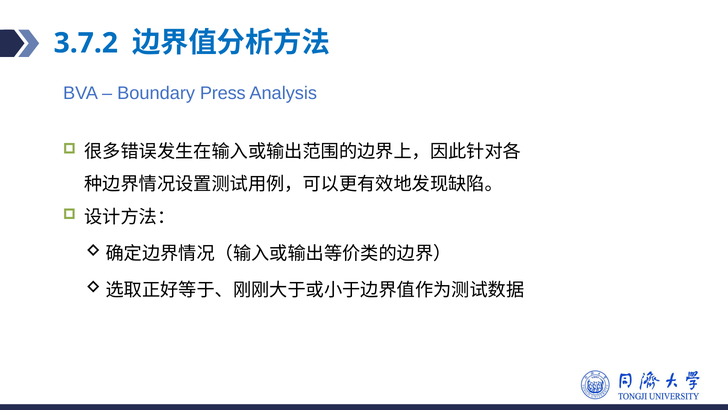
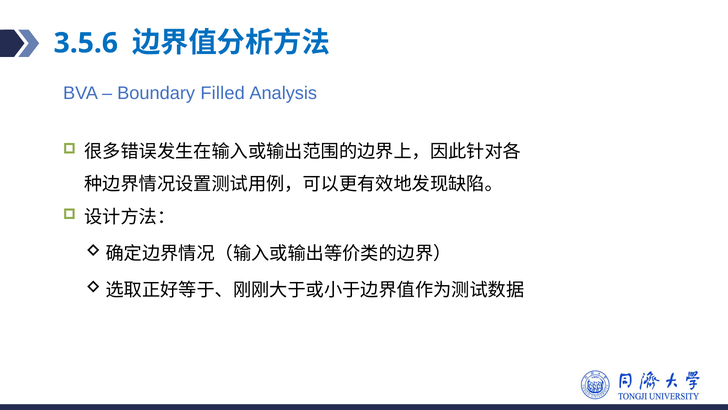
3.7.2: 3.7.2 -> 3.5.6 (86, 43)
Press: Press -> Filled (223, 93)
